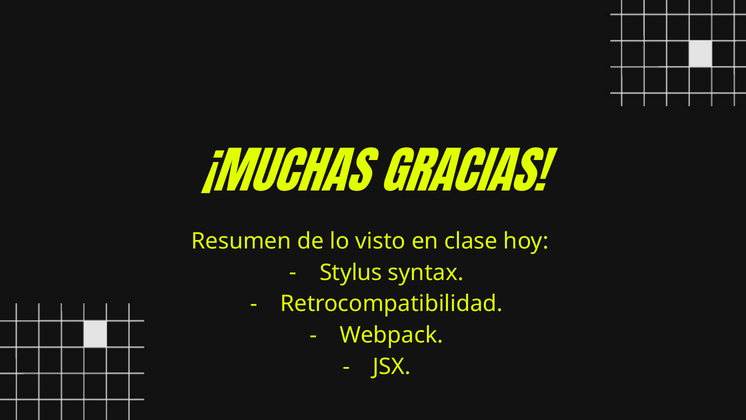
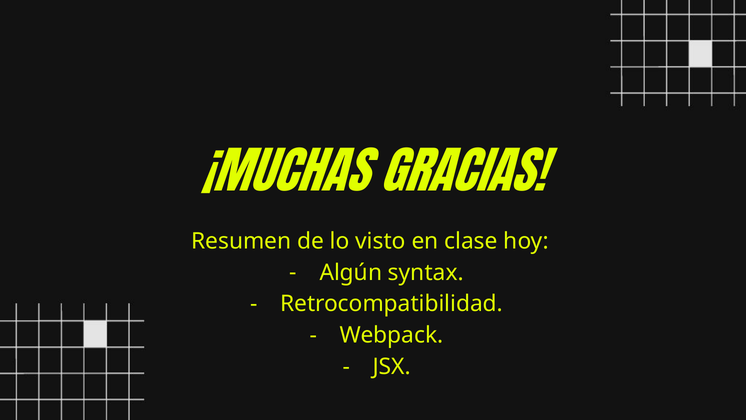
Stylus: Stylus -> Algún (351, 272)
